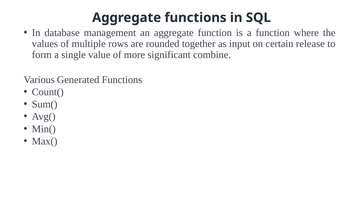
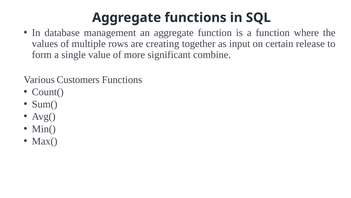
rounded: rounded -> creating (163, 44)
Generated: Generated -> Customers (78, 79)
